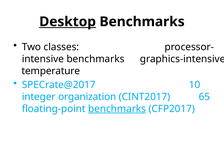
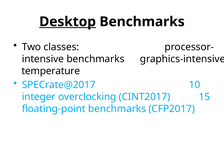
organization: organization -> overclocking (87, 97)
65: 65 -> 15 (204, 97)
benchmarks underline: present -> none (117, 109)
